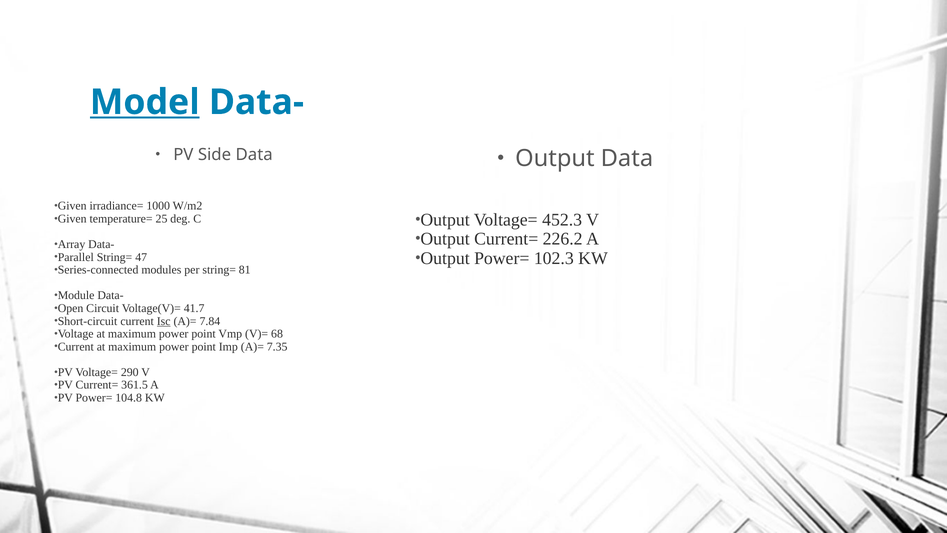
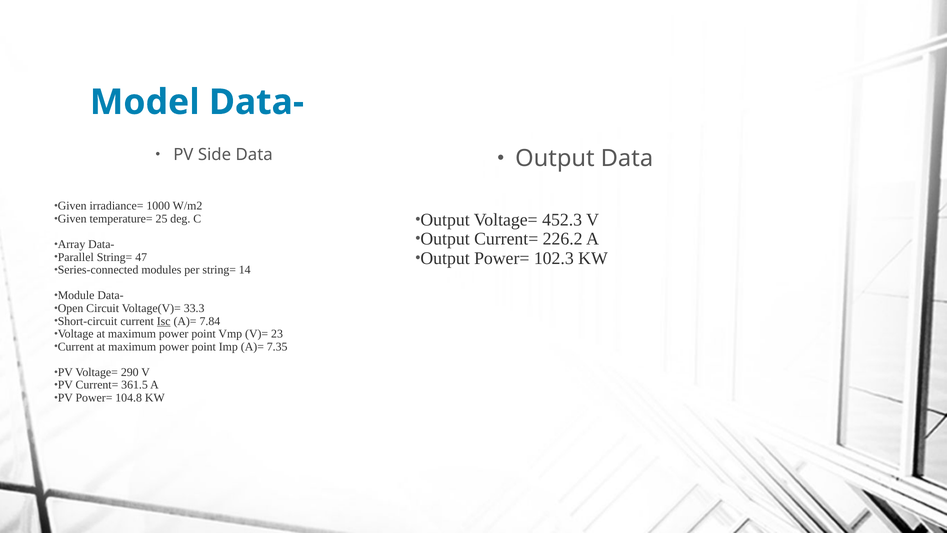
Model underline: present -> none (145, 102)
81: 81 -> 14 (245, 270)
41.7: 41.7 -> 33.3 (194, 308)
68: 68 -> 23 (277, 334)
